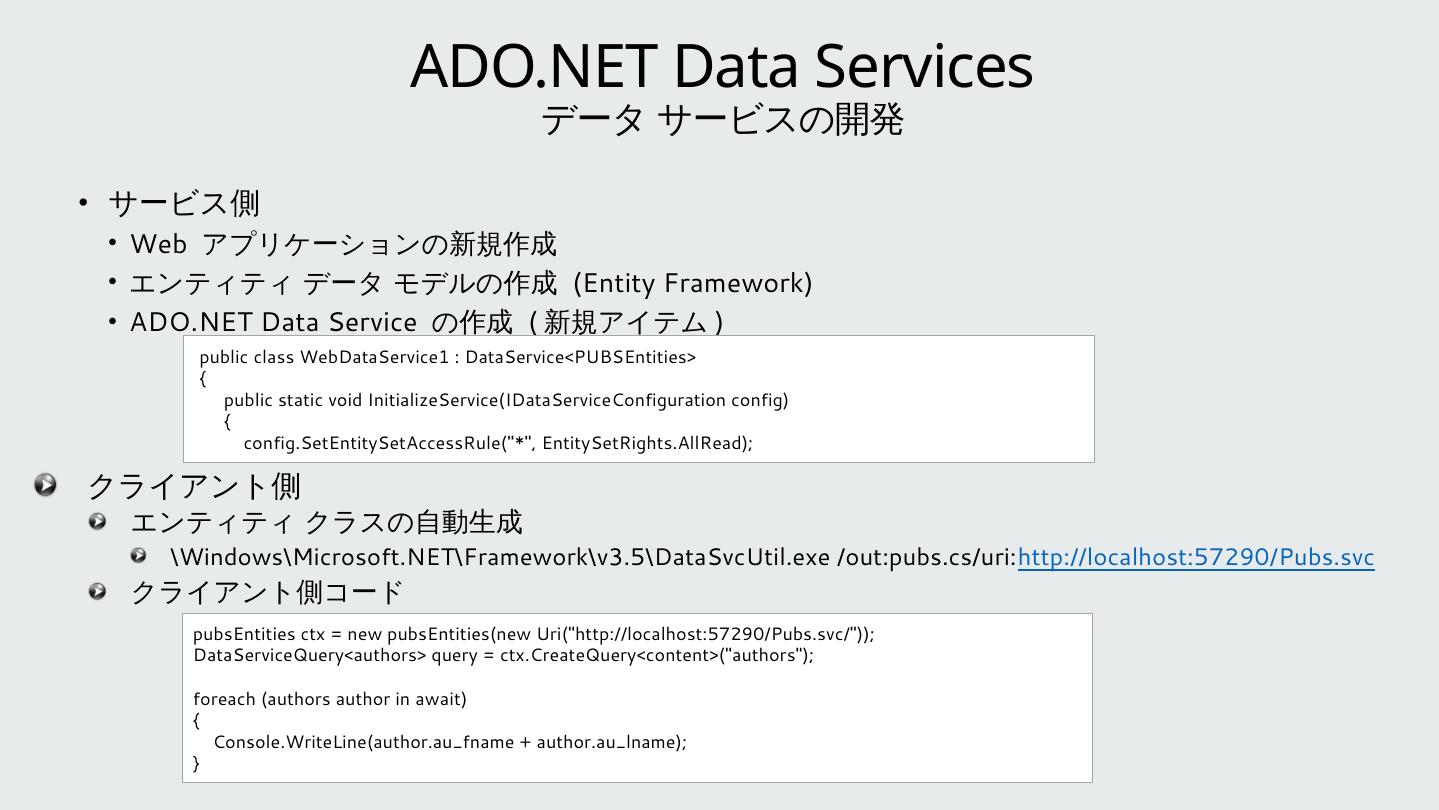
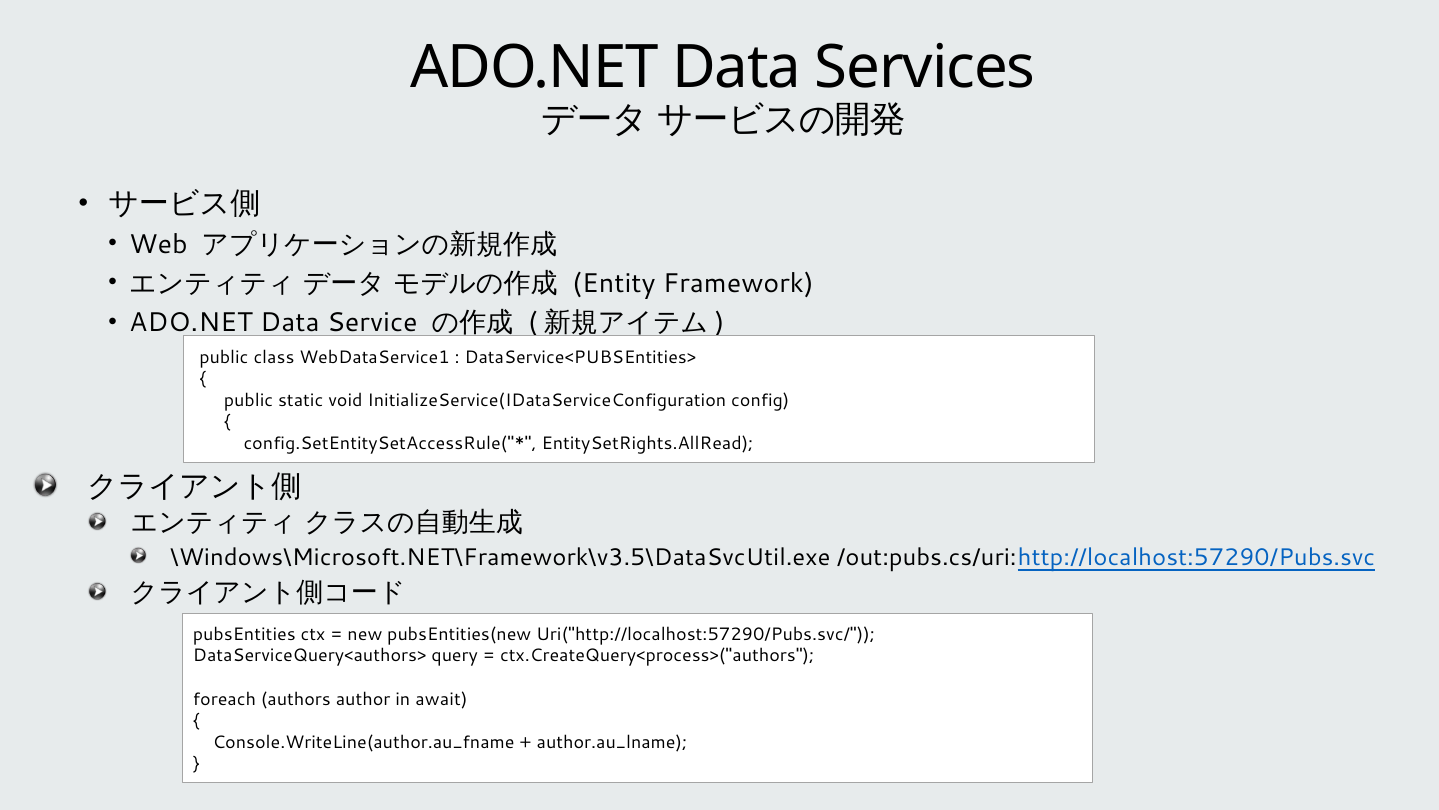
ctx.CreateQuery<content>("authors: ctx.CreateQuery<content>("authors -> ctx.CreateQuery<process>("authors (657, 655)
